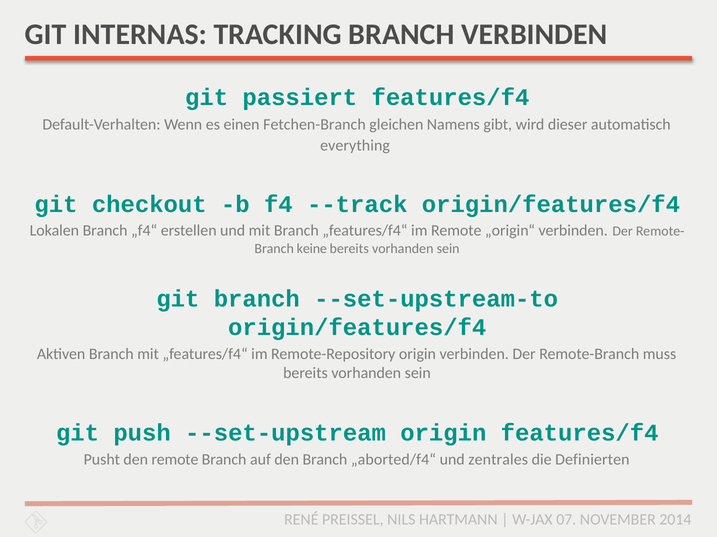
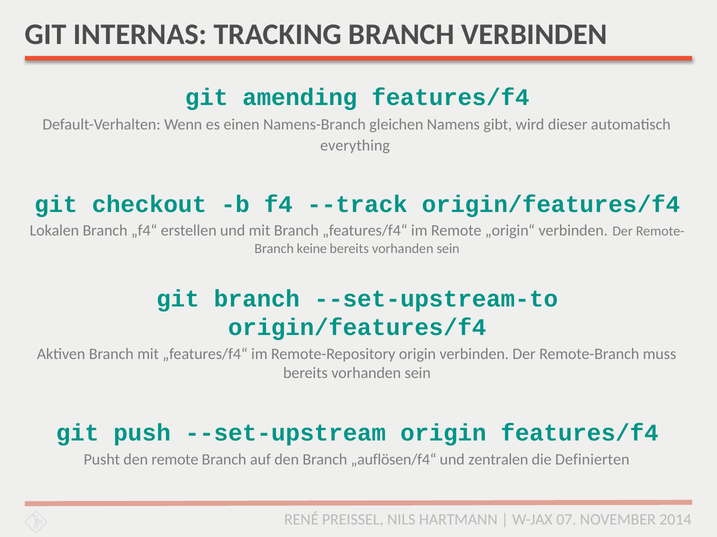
passiert: passiert -> amending (300, 98)
Fetchen-Branch: Fetchen-Branch -> Namens-Branch (314, 125)
„aborted/f4“: „aborted/f4“ -> „auflösen/f4“ (394, 460)
zentrales: zentrales -> zentralen (498, 460)
